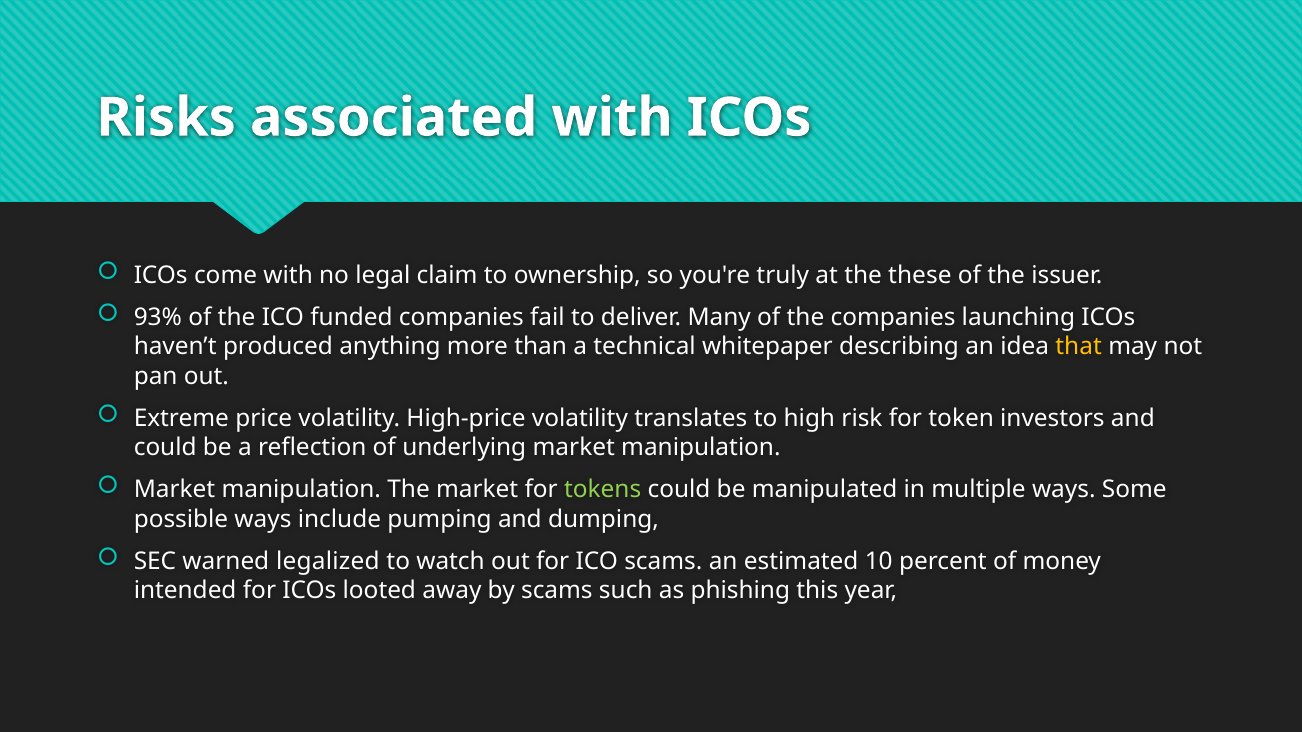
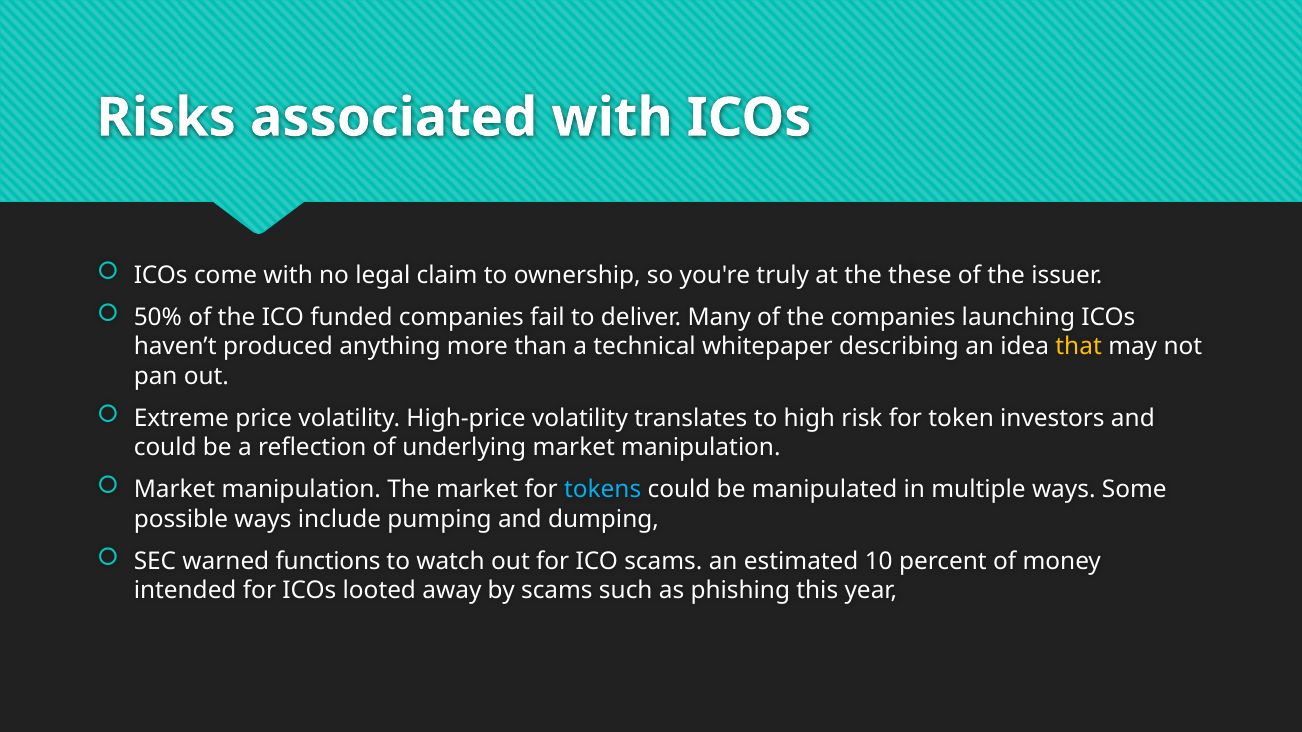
93%: 93% -> 50% (158, 318)
tokens colour: light green -> light blue (603, 490)
legalized: legalized -> functions (328, 562)
